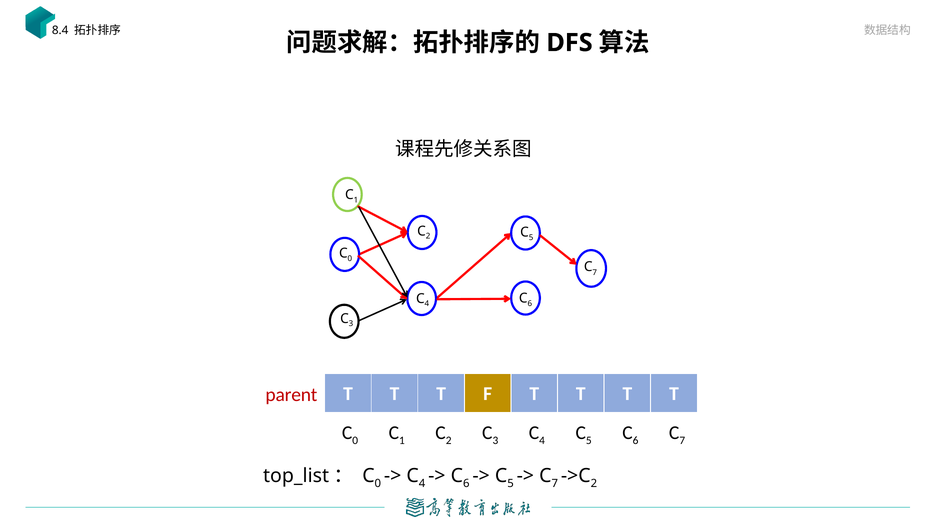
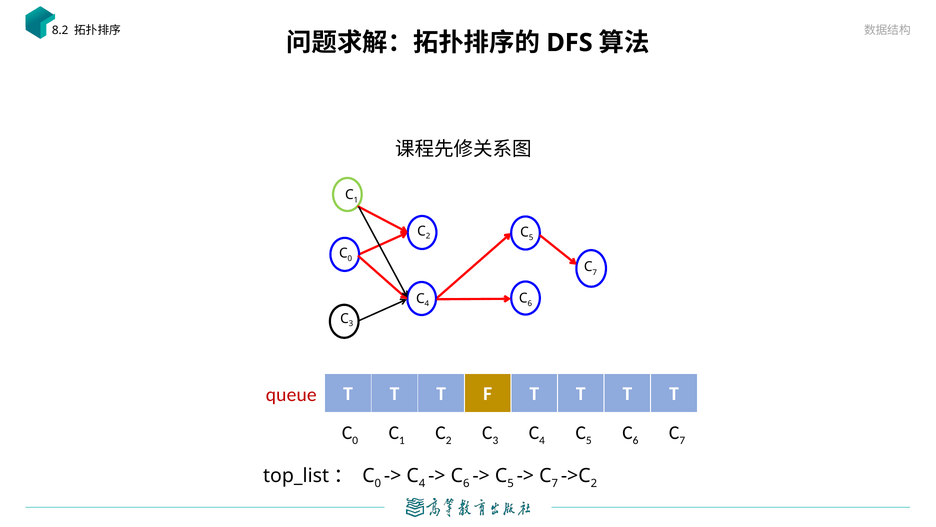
8.4: 8.4 -> 8.2 (60, 31)
parent: parent -> queue (291, 394)
